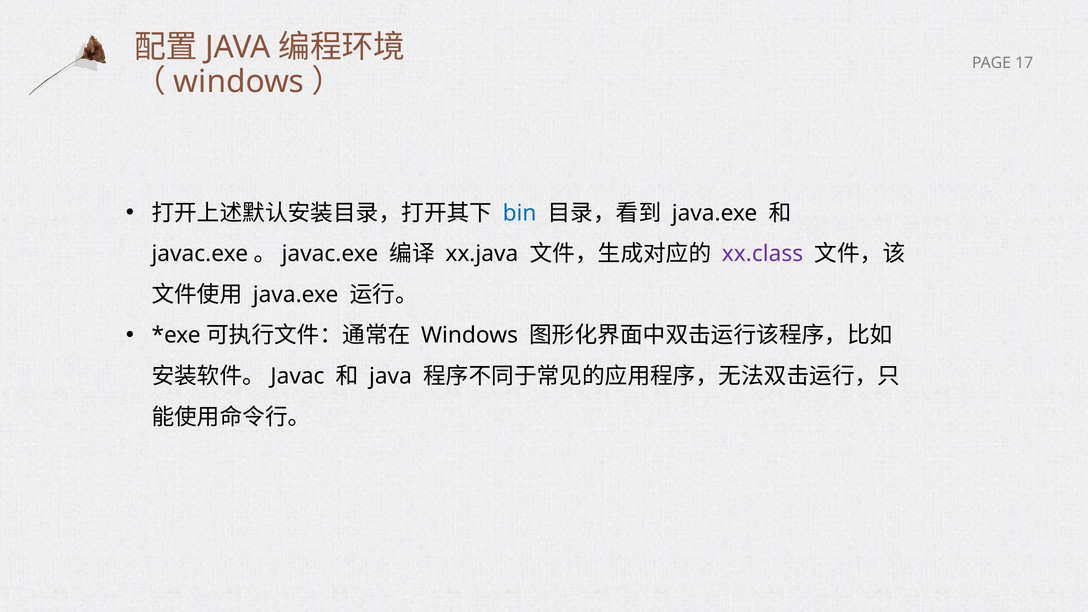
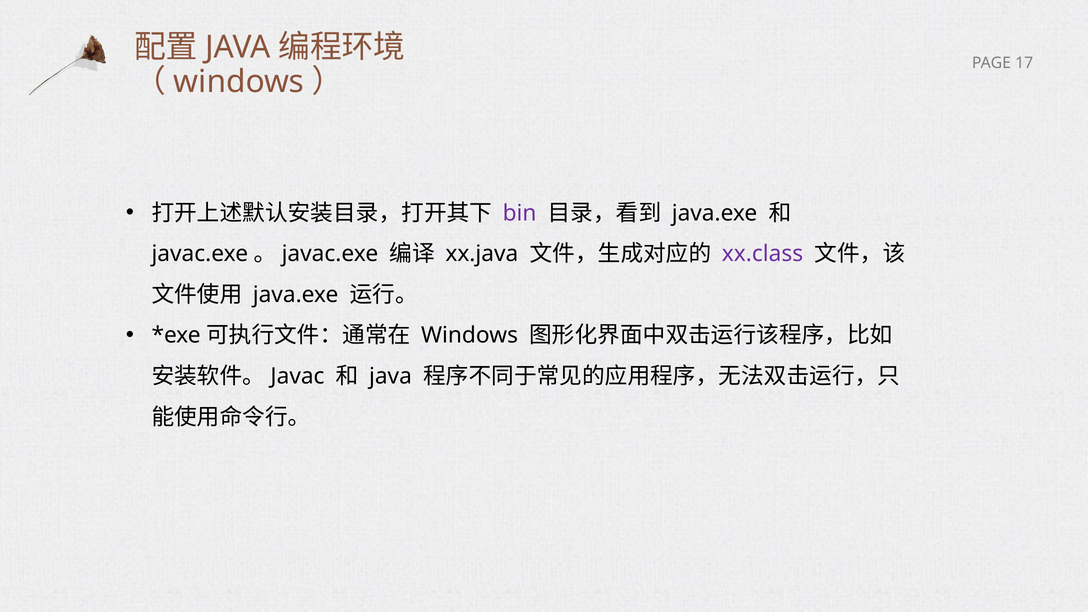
bin colour: blue -> purple (520, 213)
